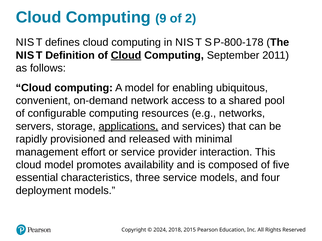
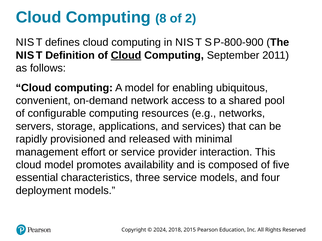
9: 9 -> 8 (161, 18)
P-800-178: P-800-178 -> P-800-900 (238, 43)
applications underline: present -> none (128, 127)
